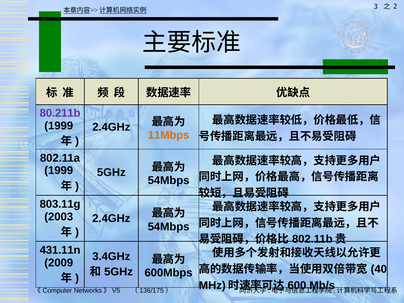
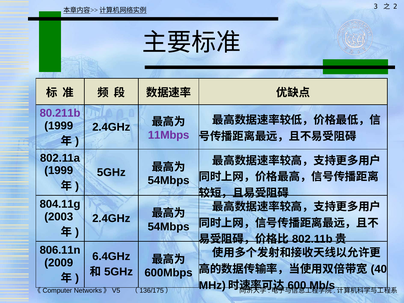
11Mbps colour: orange -> purple (169, 135)
803.11g: 803.11g -> 804.11g (60, 204)
431.11n: 431.11n -> 806.11n (60, 250)
3.4GHz: 3.4GHz -> 6.4GHz (111, 256)
